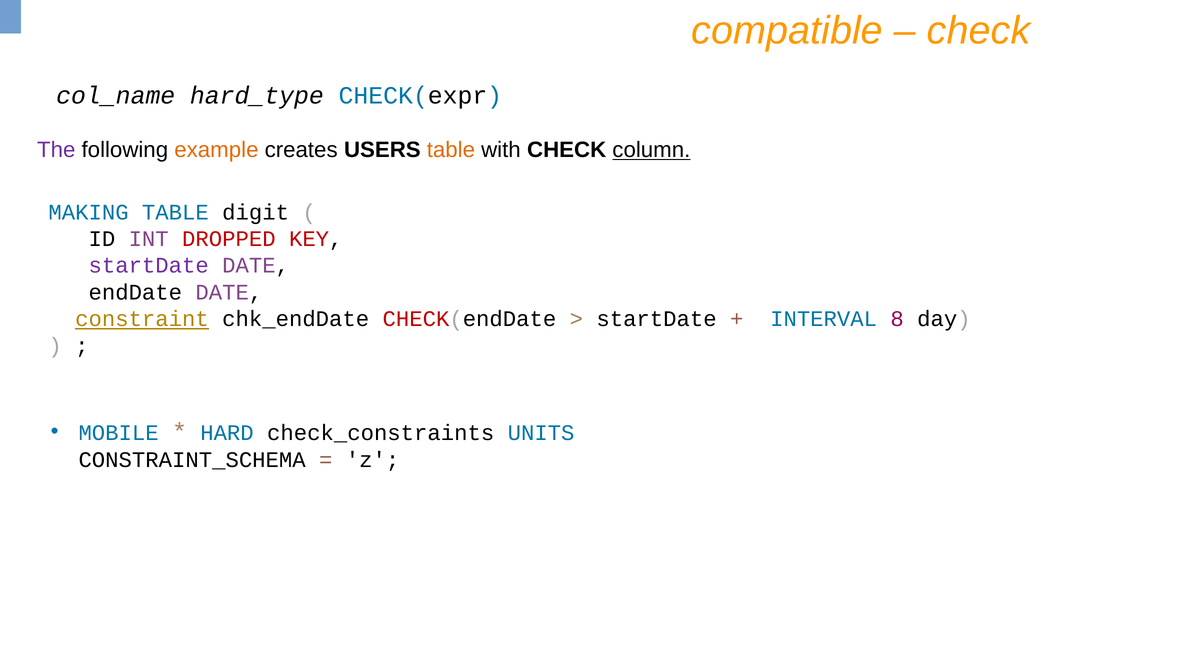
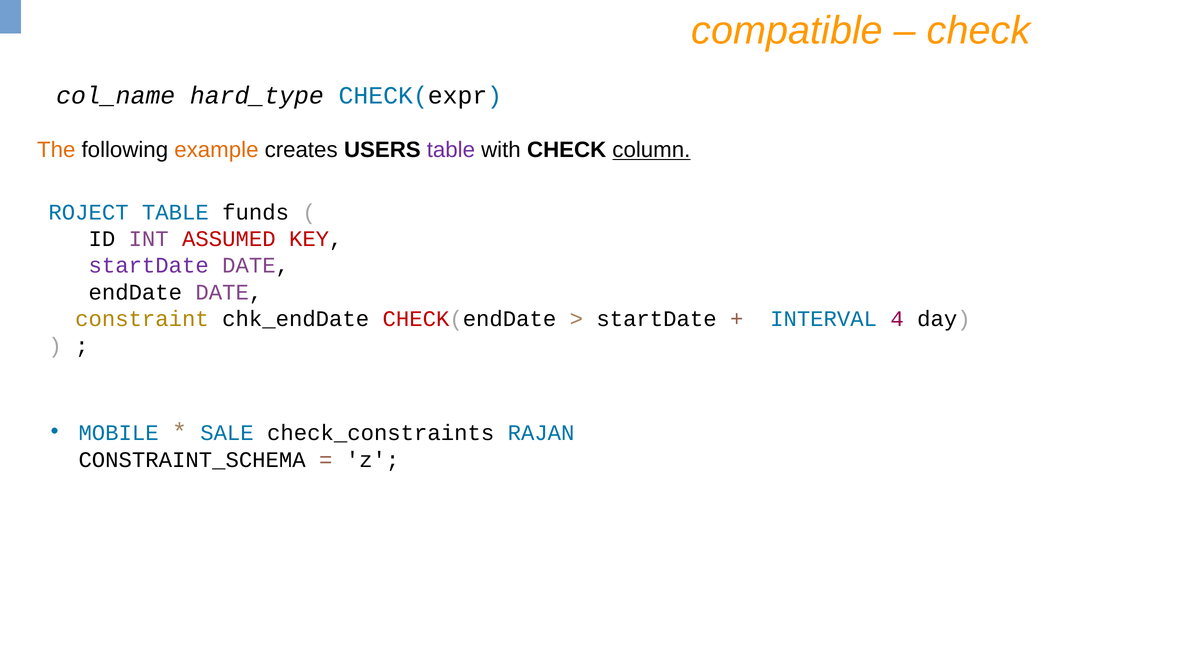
The colour: purple -> orange (56, 150)
table colour: orange -> purple (451, 150)
MAKING: MAKING -> ROJECT (89, 212)
digit: digit -> funds (256, 212)
DROPPED: DROPPED -> ASSUMED (229, 239)
constraint underline: present -> none (142, 319)
8: 8 -> 4 (897, 319)
HARD: HARD -> SALE (227, 433)
UNITS: UNITS -> RAJAN (541, 433)
